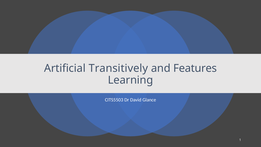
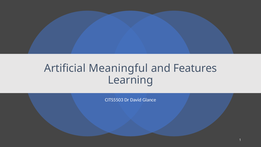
Transitively: Transitively -> Meaningful (118, 68)
